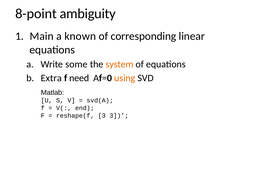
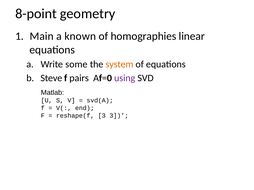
ambiguity: ambiguity -> geometry (88, 14)
corresponding: corresponding -> homographies (143, 36)
Extra: Extra -> Steve (51, 78)
need: need -> pairs (79, 78)
using colour: orange -> purple (125, 78)
